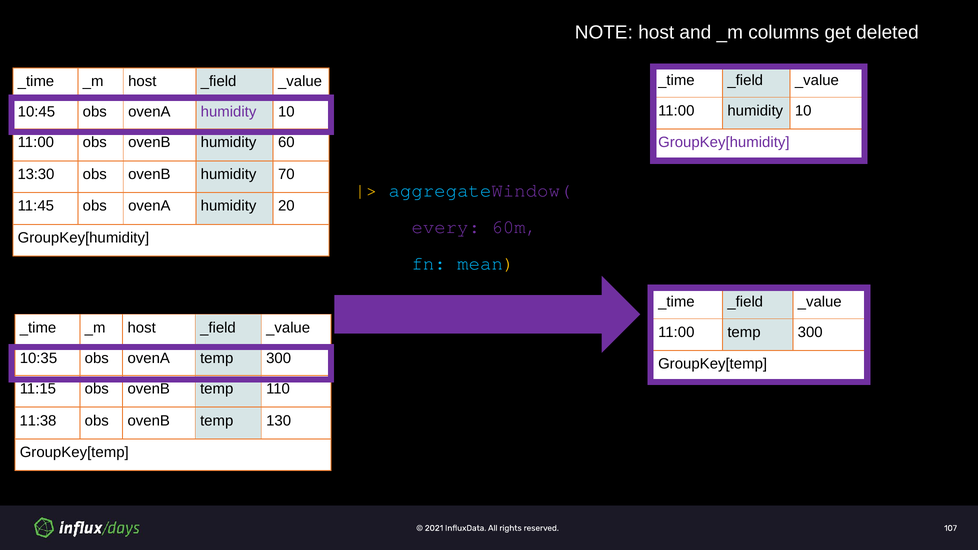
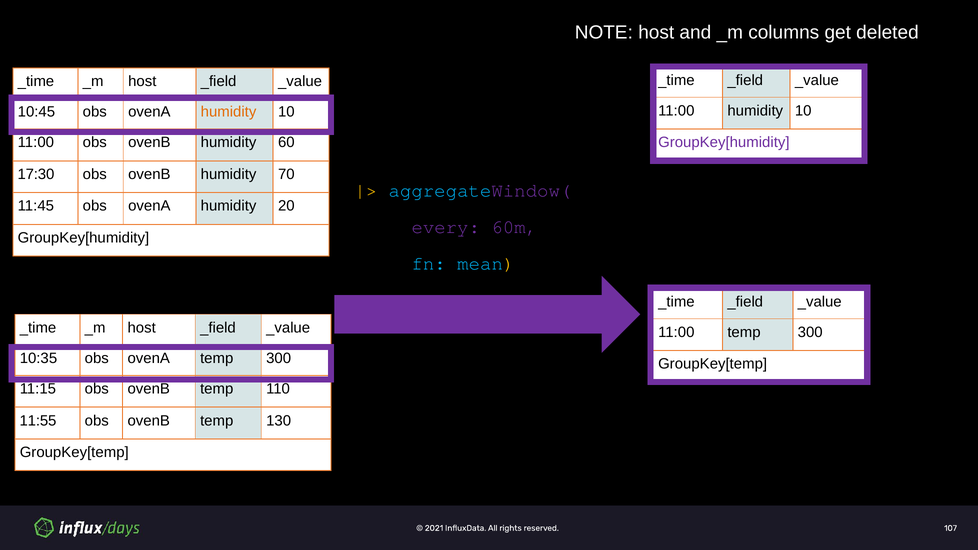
humidity colour: purple -> orange (229, 112)
13:30: 13:30 -> 17:30 (36, 174)
11:38: 11:38 -> 11:55 (38, 421)
